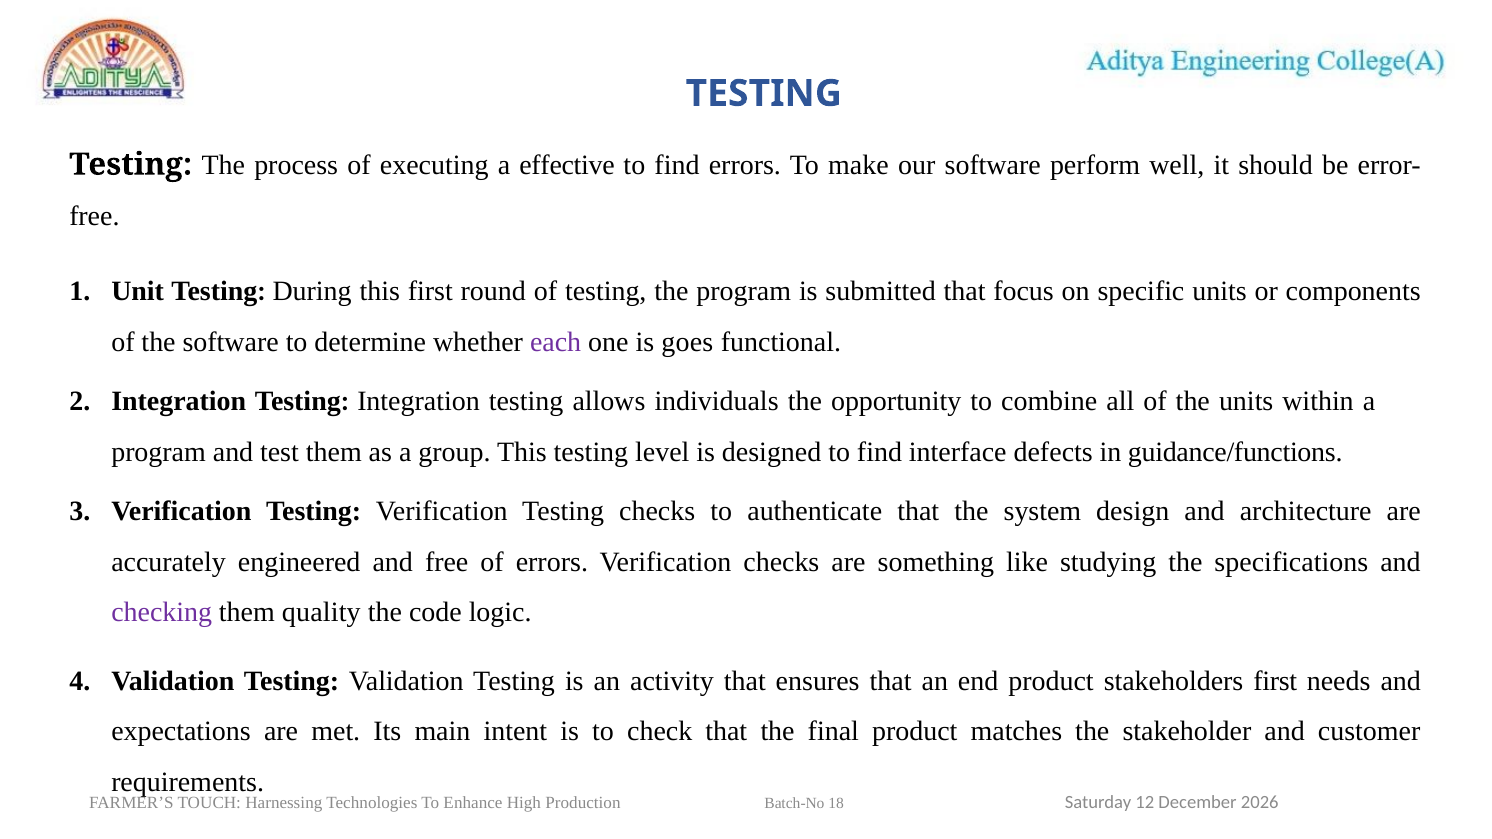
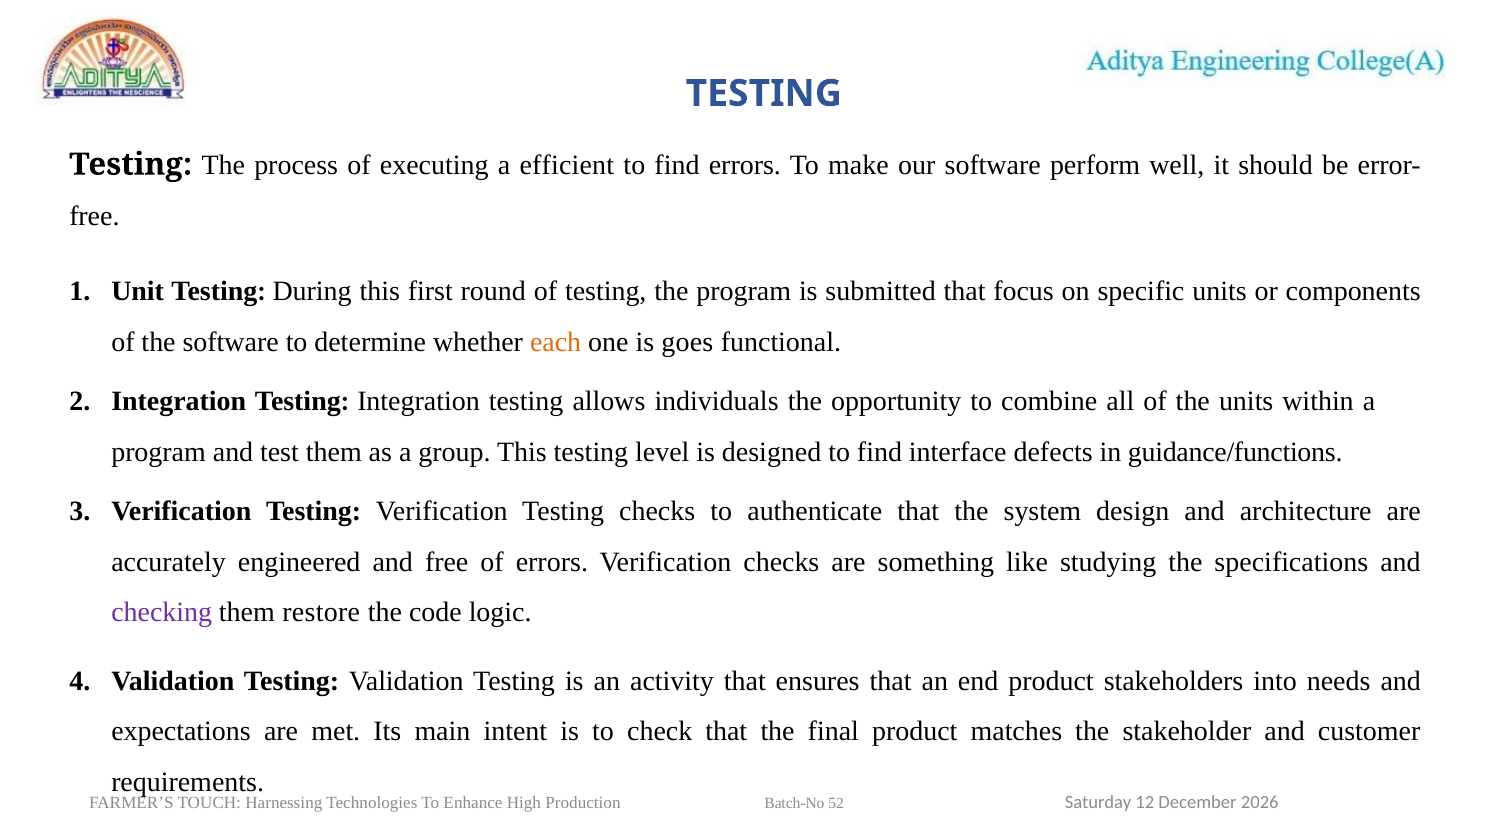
effective: effective -> efficient (567, 166)
each colour: purple -> orange (556, 342)
quality: quality -> restore (321, 613)
stakeholders first: first -> into (1275, 682)
18: 18 -> 52 (836, 804)
